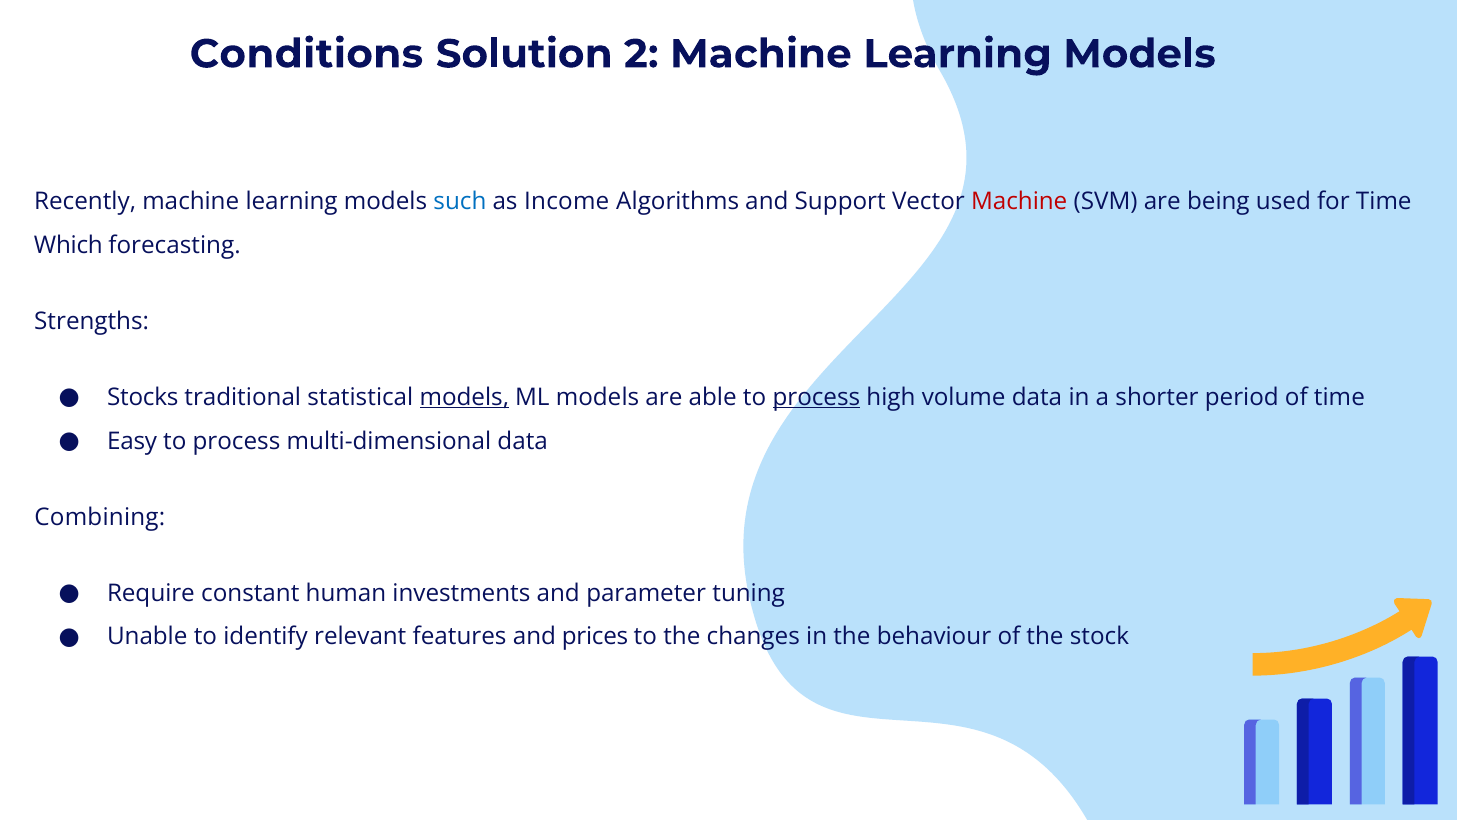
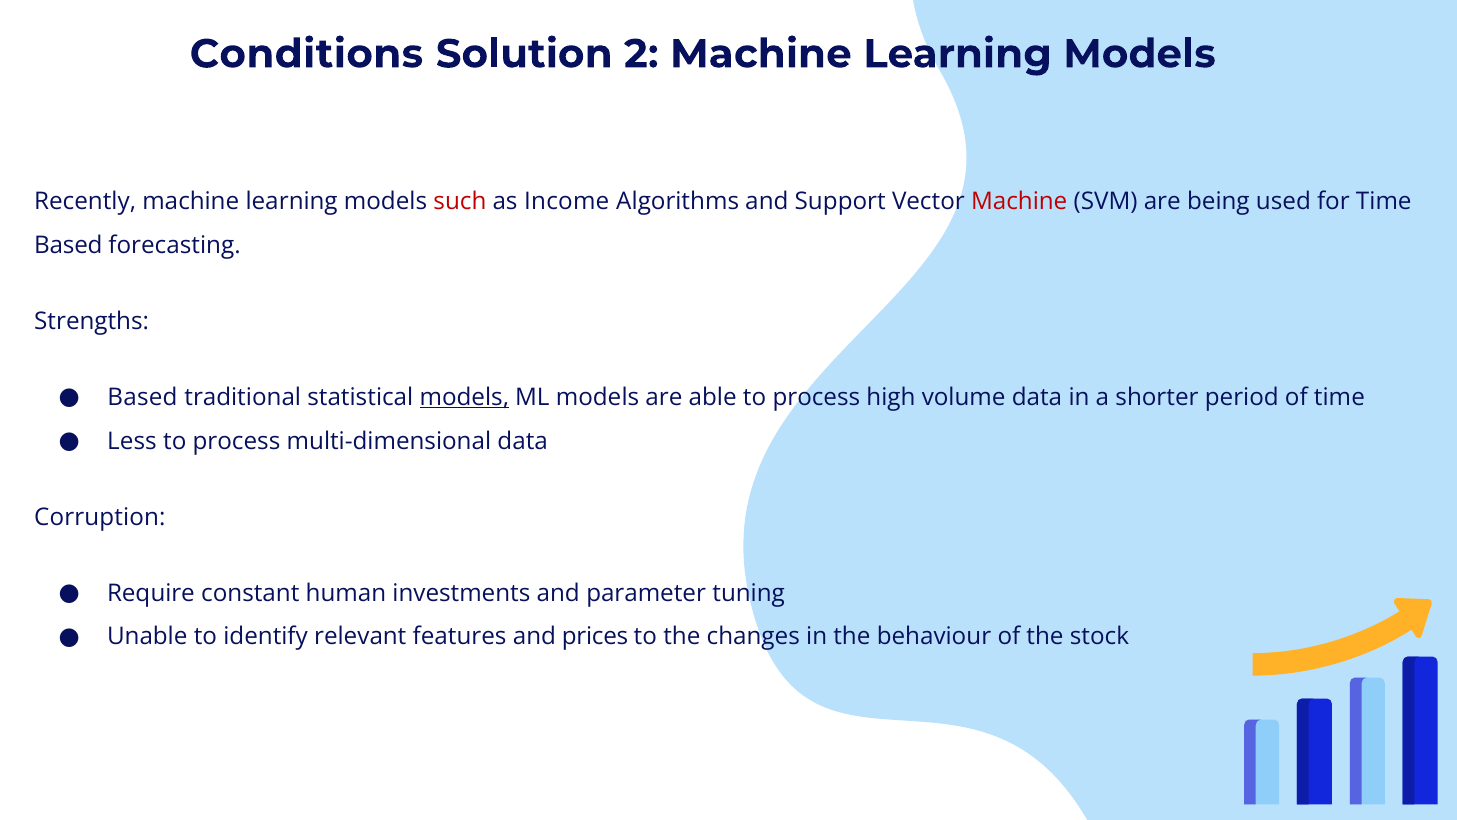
such colour: blue -> red (460, 201)
Which: Which -> Based (68, 245)
Stocks: Stocks -> Based (142, 397)
process underline: present -> none (816, 397)
Easy: Easy -> Less (132, 441)
Combining: Combining -> Corruption (100, 517)
